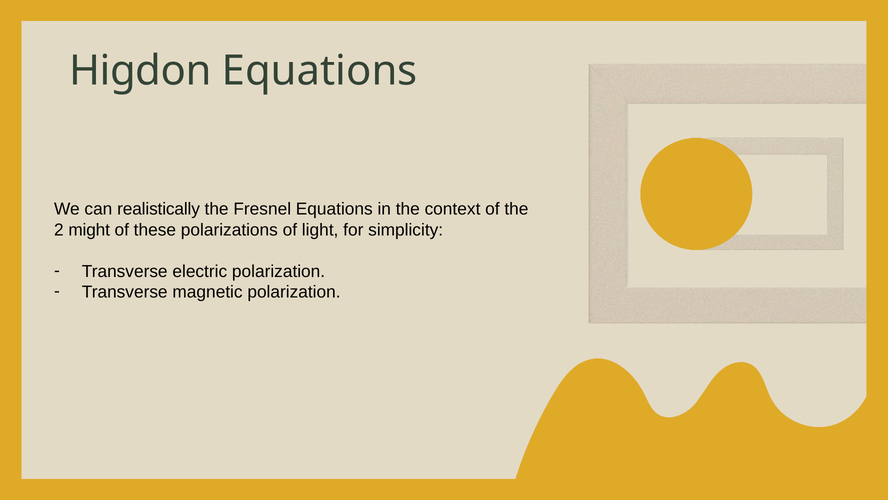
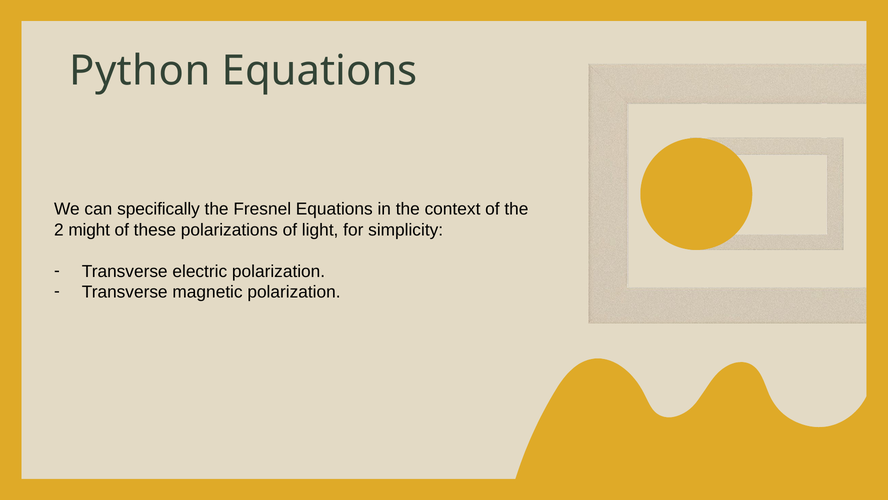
Higdon: Higdon -> Python (140, 71)
realistically: realistically -> specifically (159, 209)
